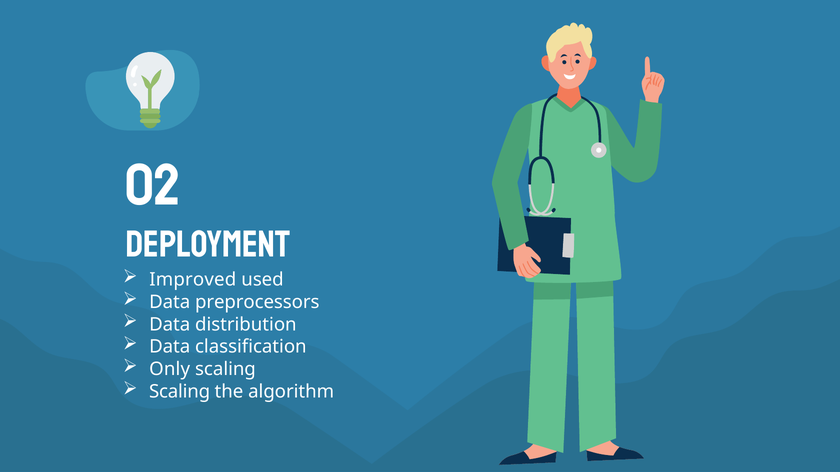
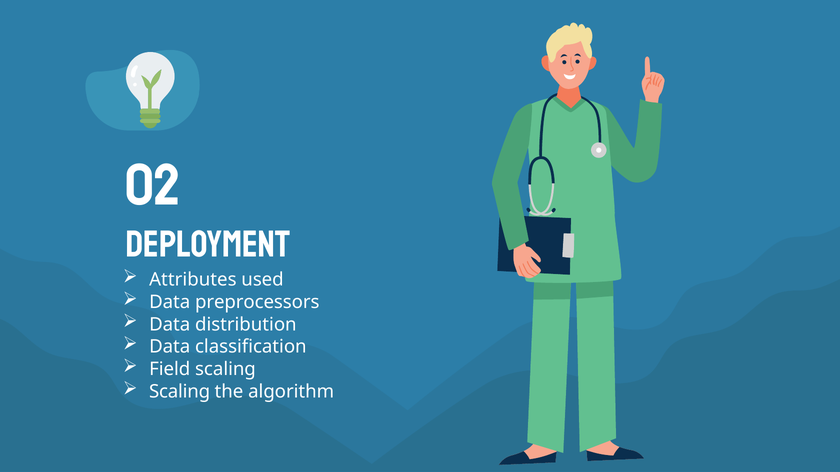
Improved: Improved -> Attributes (193, 280)
Only: Only -> Field (170, 369)
